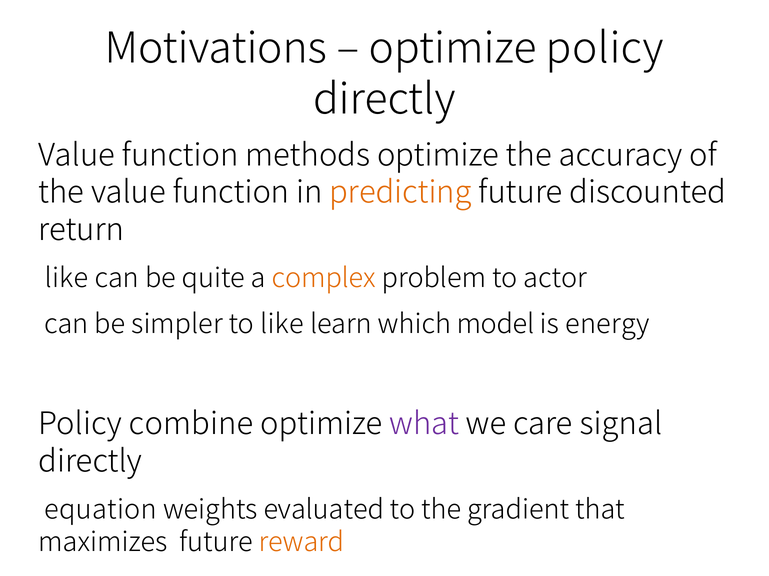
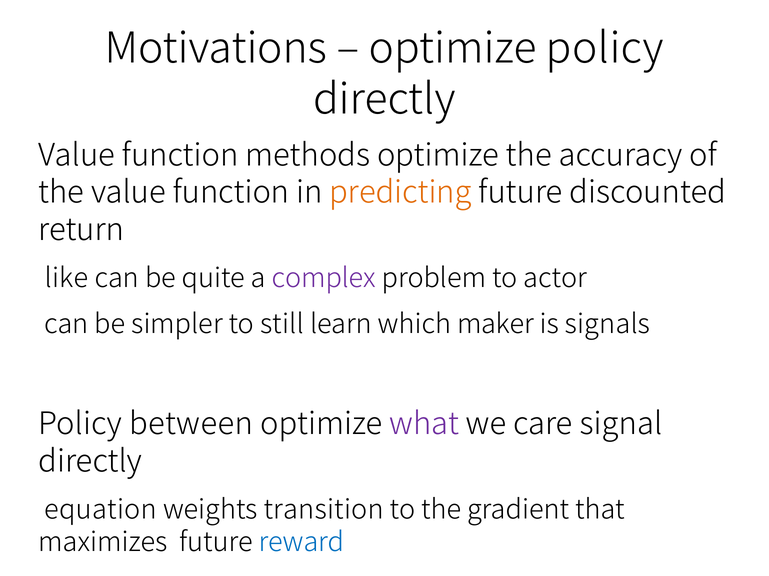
complex colour: orange -> purple (324, 278)
to like: like -> still (282, 325)
model: model -> maker (495, 325)
energy: energy -> signals (607, 325)
combine: combine -> between (191, 425)
evaluated: evaluated -> transition (324, 510)
reward colour: orange -> blue (302, 543)
